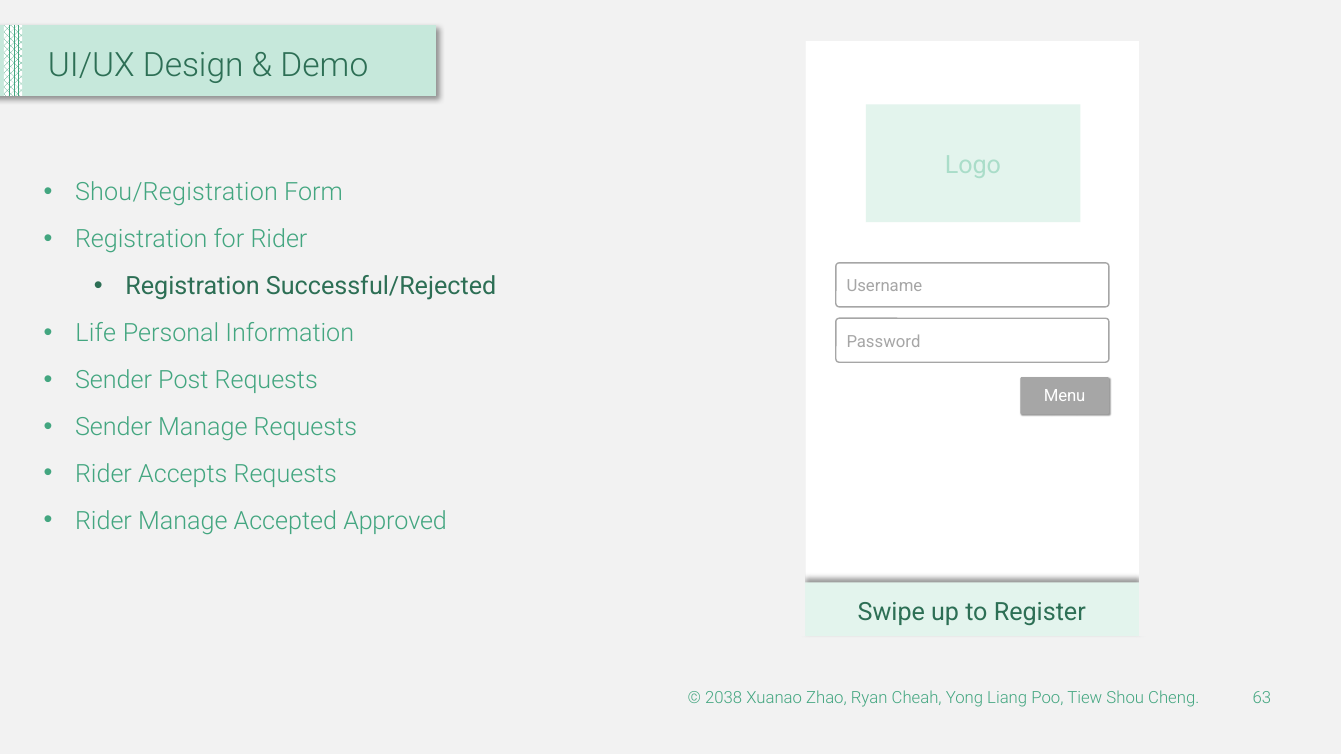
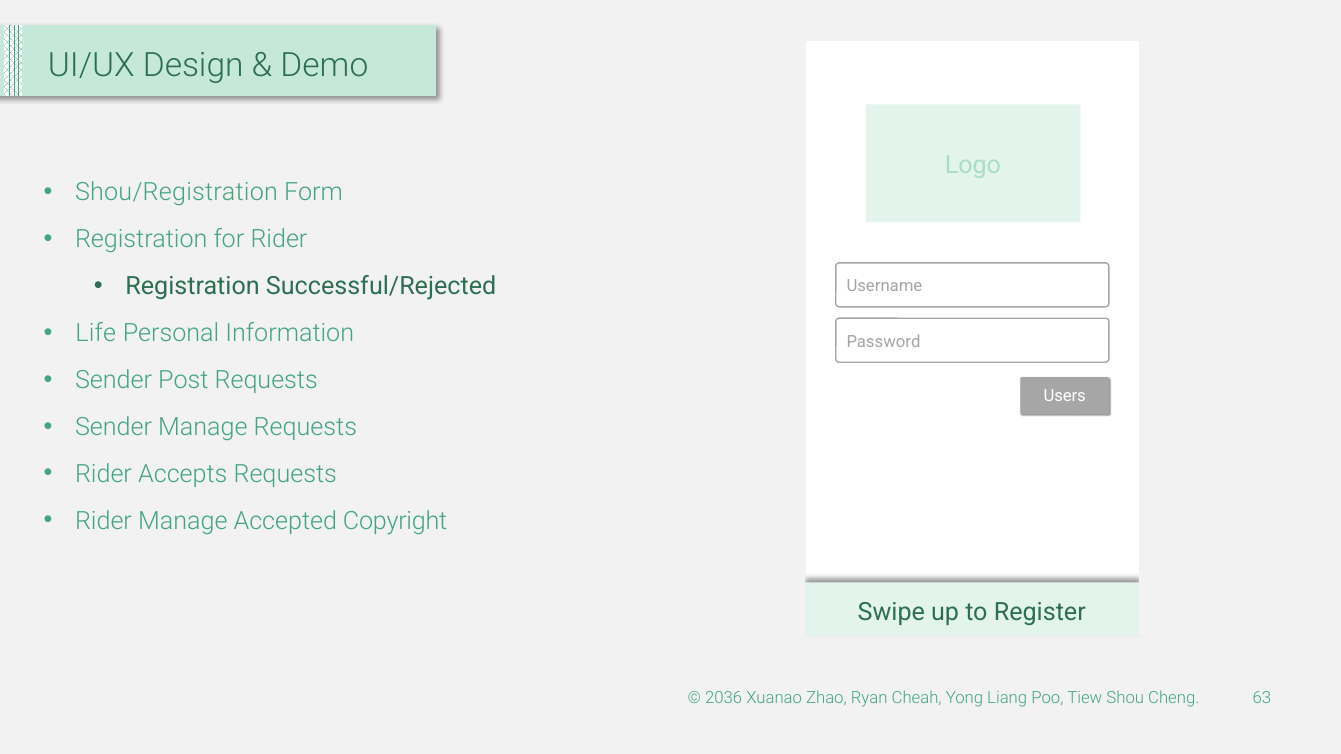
Menu: Menu -> Users (1065, 396)
Approved: Approved -> Copyright (395, 521)
2038: 2038 -> 2036 (724, 699)
